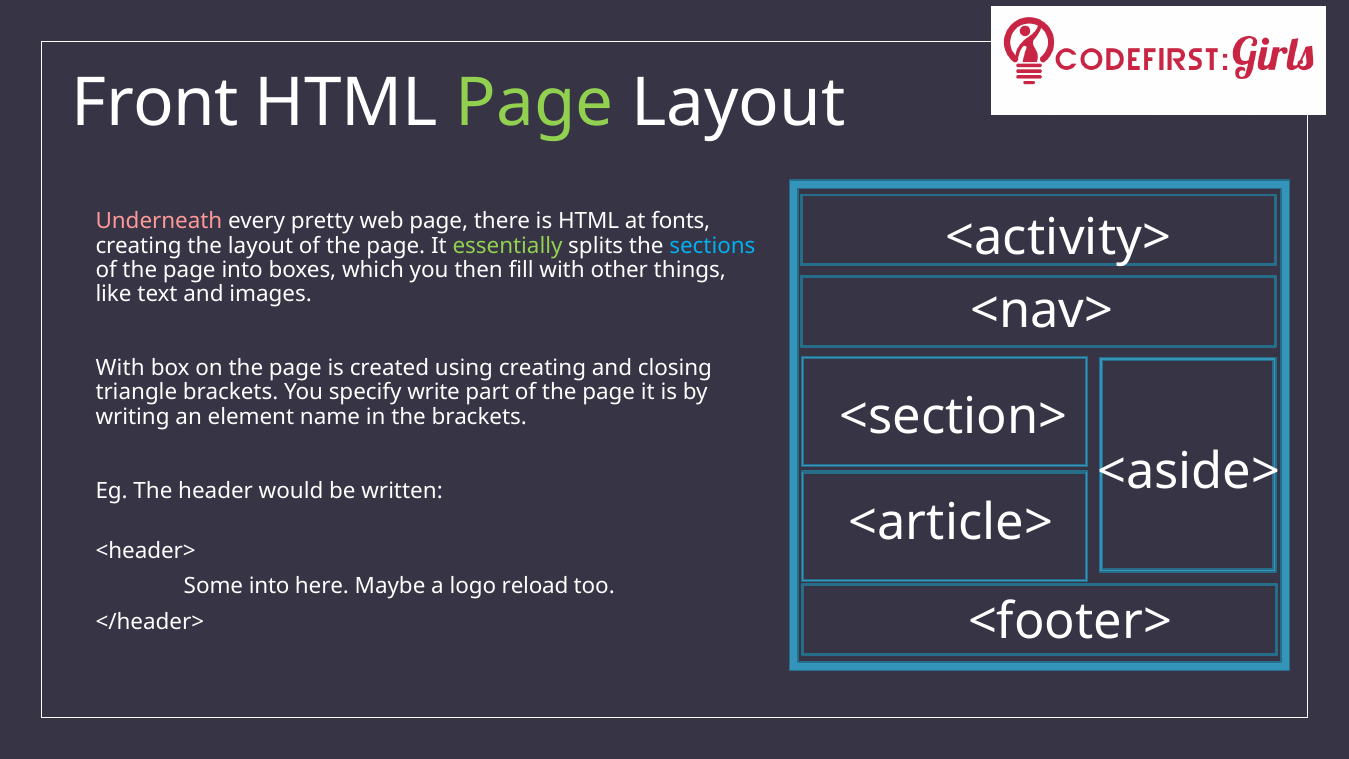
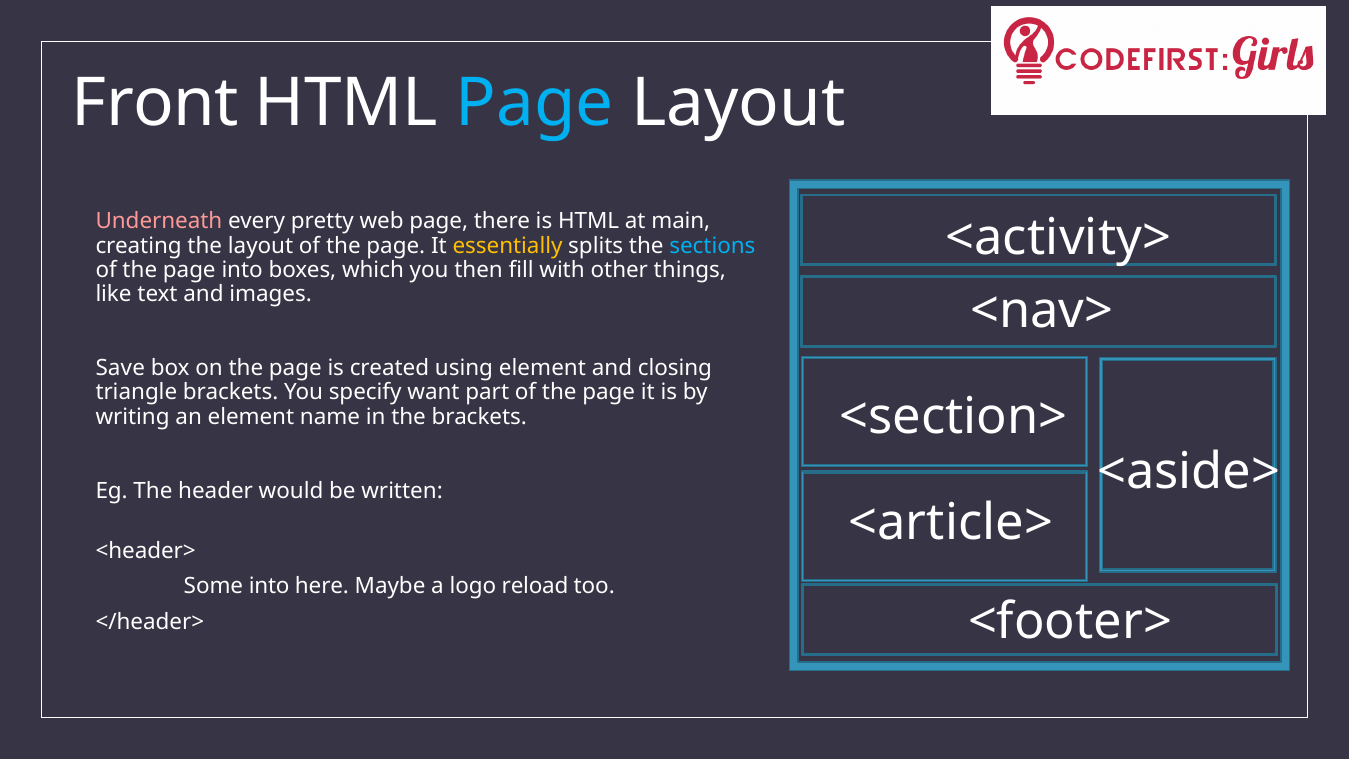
Page colour: light green -> light blue (535, 104)
fonts: fonts -> main (681, 221)
essentially colour: light green -> yellow (508, 246)
With: With -> Save (120, 368)
using creating: creating -> element (542, 368)
write: write -> want (433, 392)
